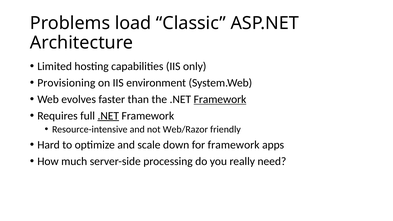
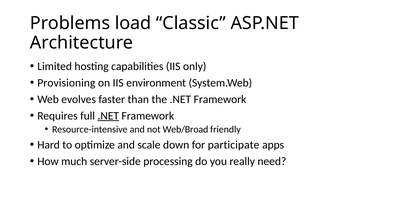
Framework underline: present -> none (220, 99)
Web/Razor: Web/Razor -> Web/Broad (185, 129)
for framework: framework -> participate (234, 145)
